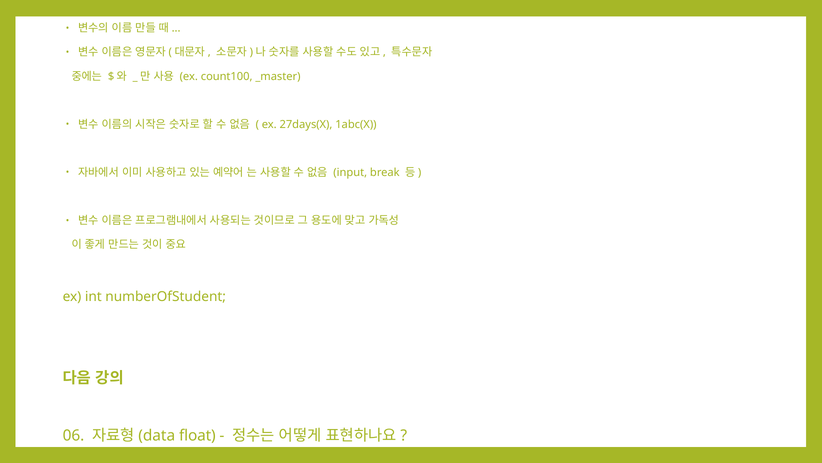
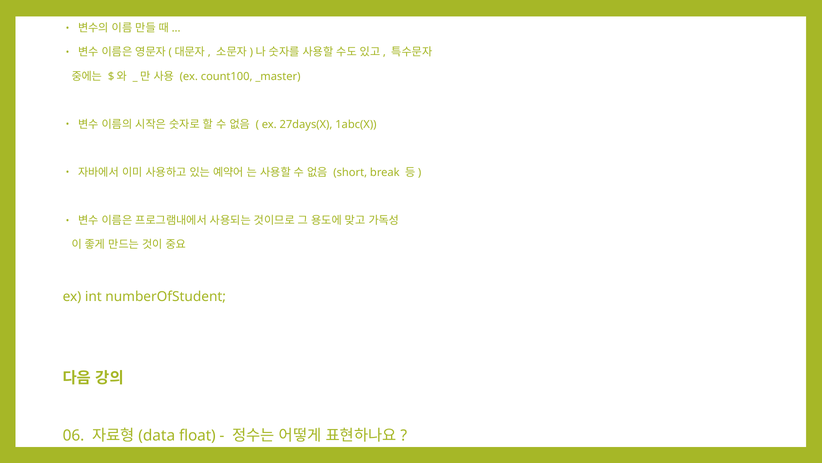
input: input -> short (350, 172)
